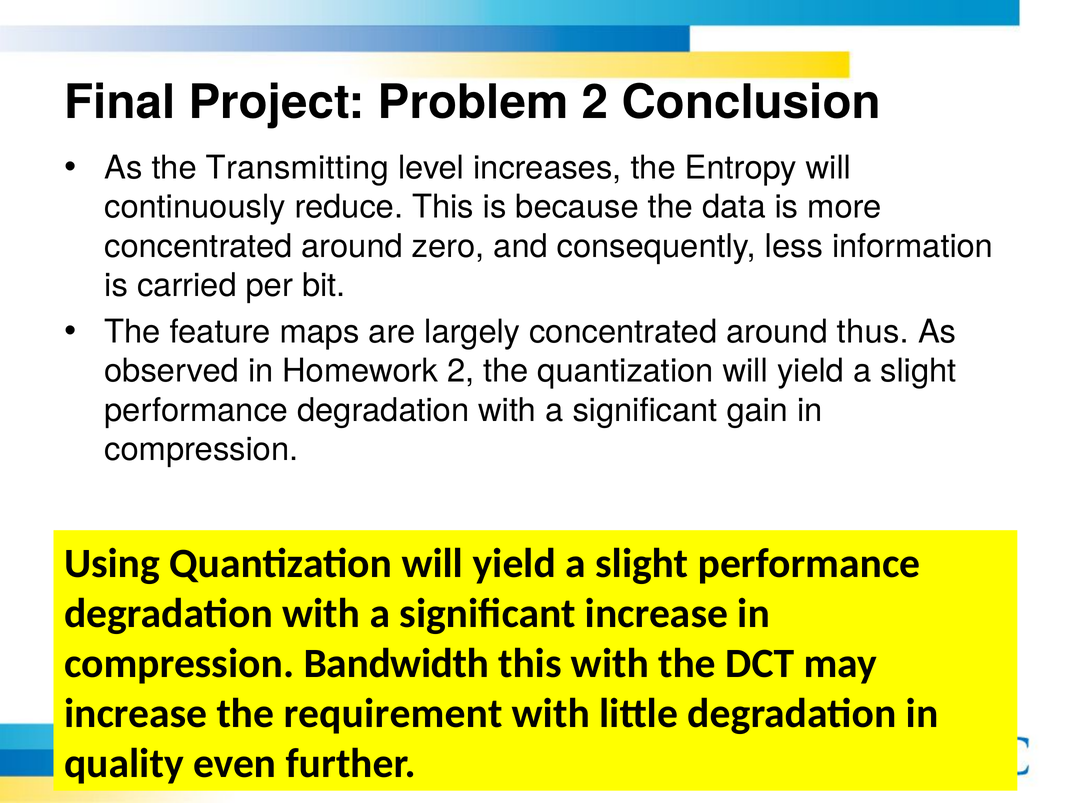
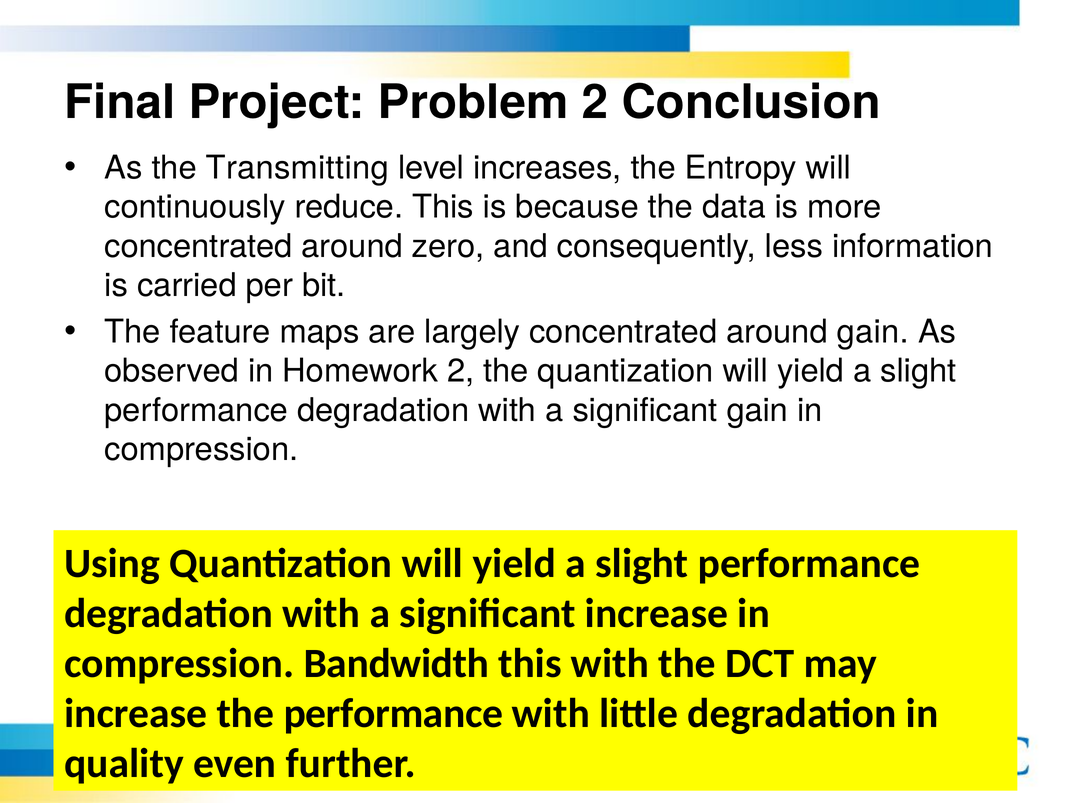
around thus: thus -> gain (873, 332)
the requirement: requirement -> performance (393, 714)
